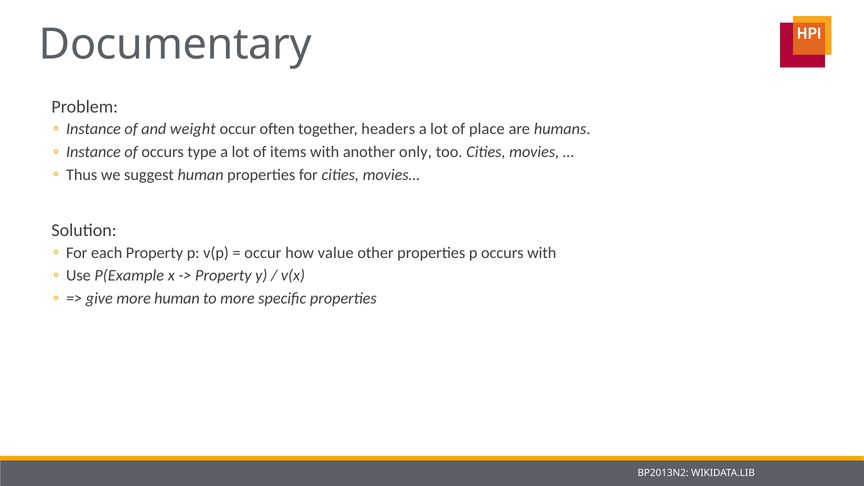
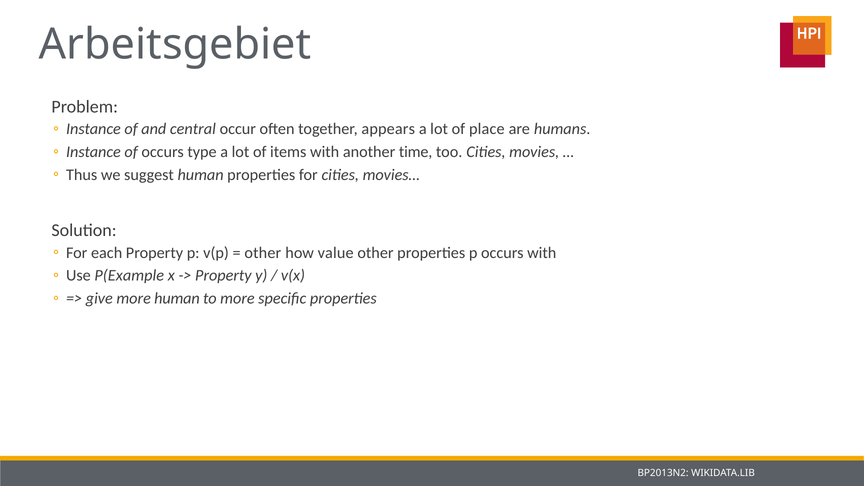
Documentary: Documentary -> Arbeitsgebiet (175, 45)
weight: weight -> central (193, 129)
headers: headers -> appears (388, 129)
only: only -> time (416, 152)
occur: occur -> other (263, 253)
